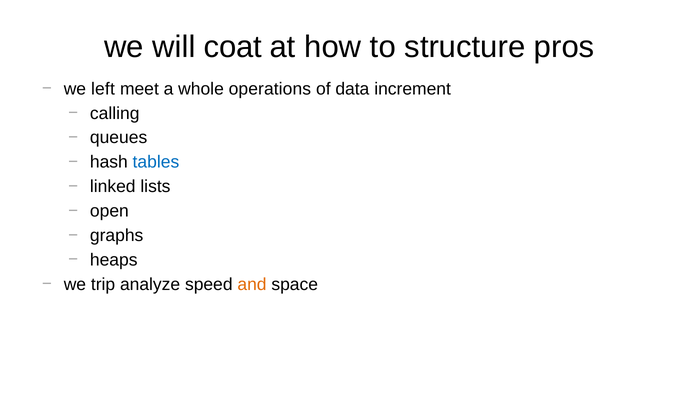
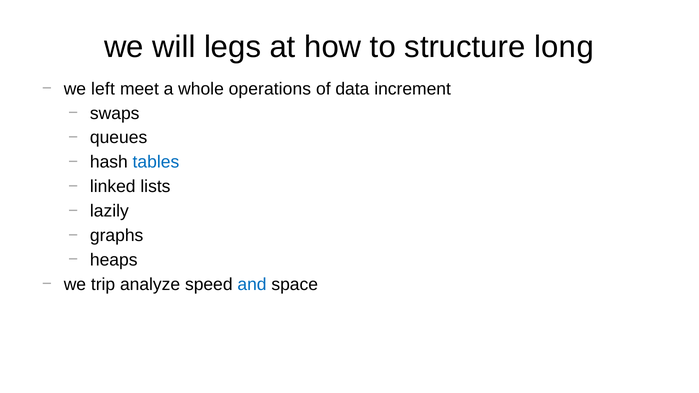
coat: coat -> legs (233, 47)
pros: pros -> long (564, 47)
calling: calling -> swaps (115, 113)
open: open -> lazily (109, 211)
and colour: orange -> blue (252, 285)
